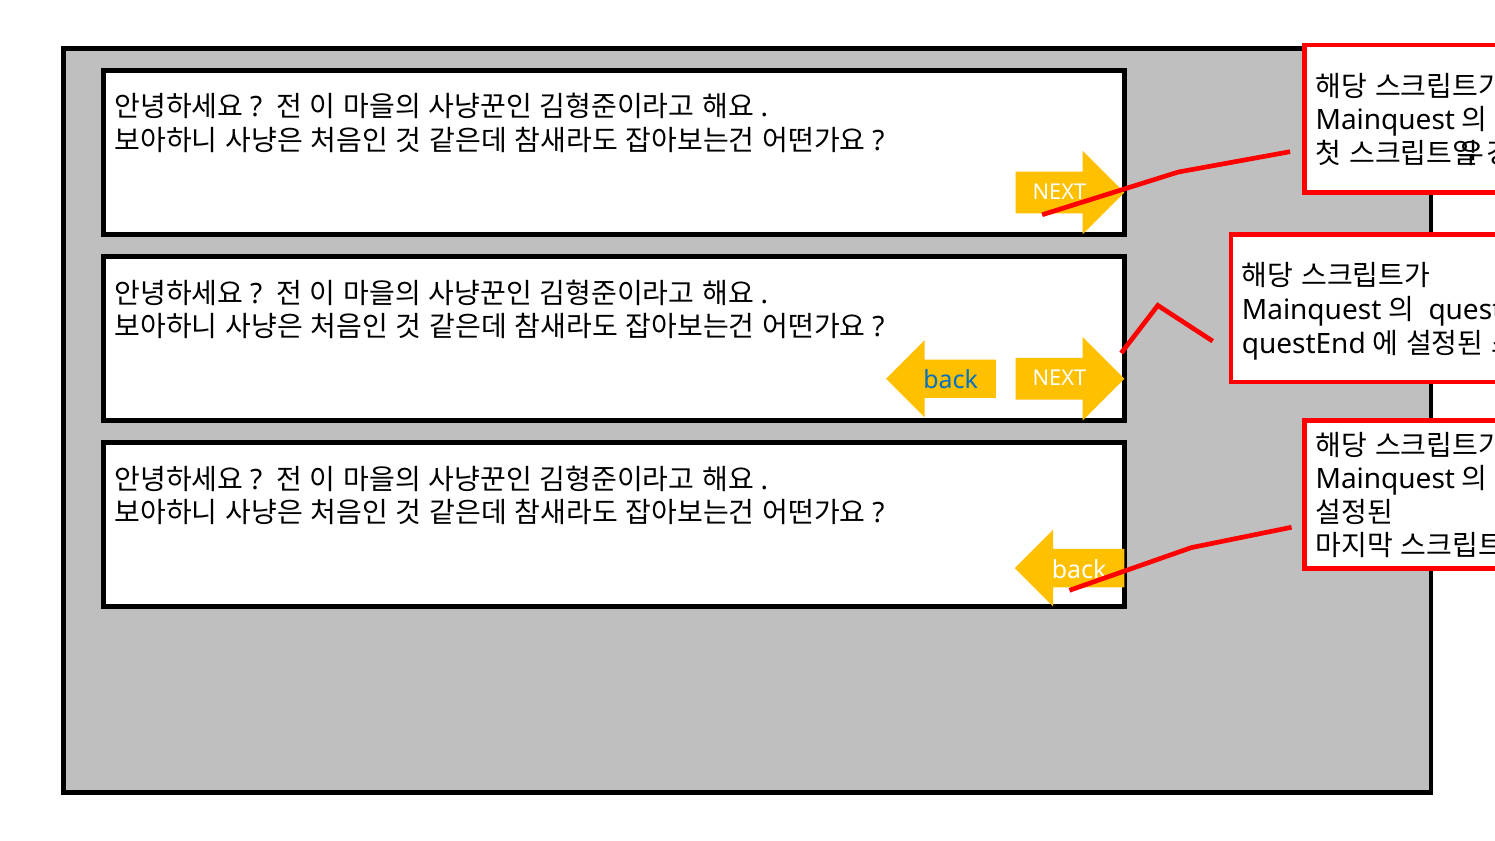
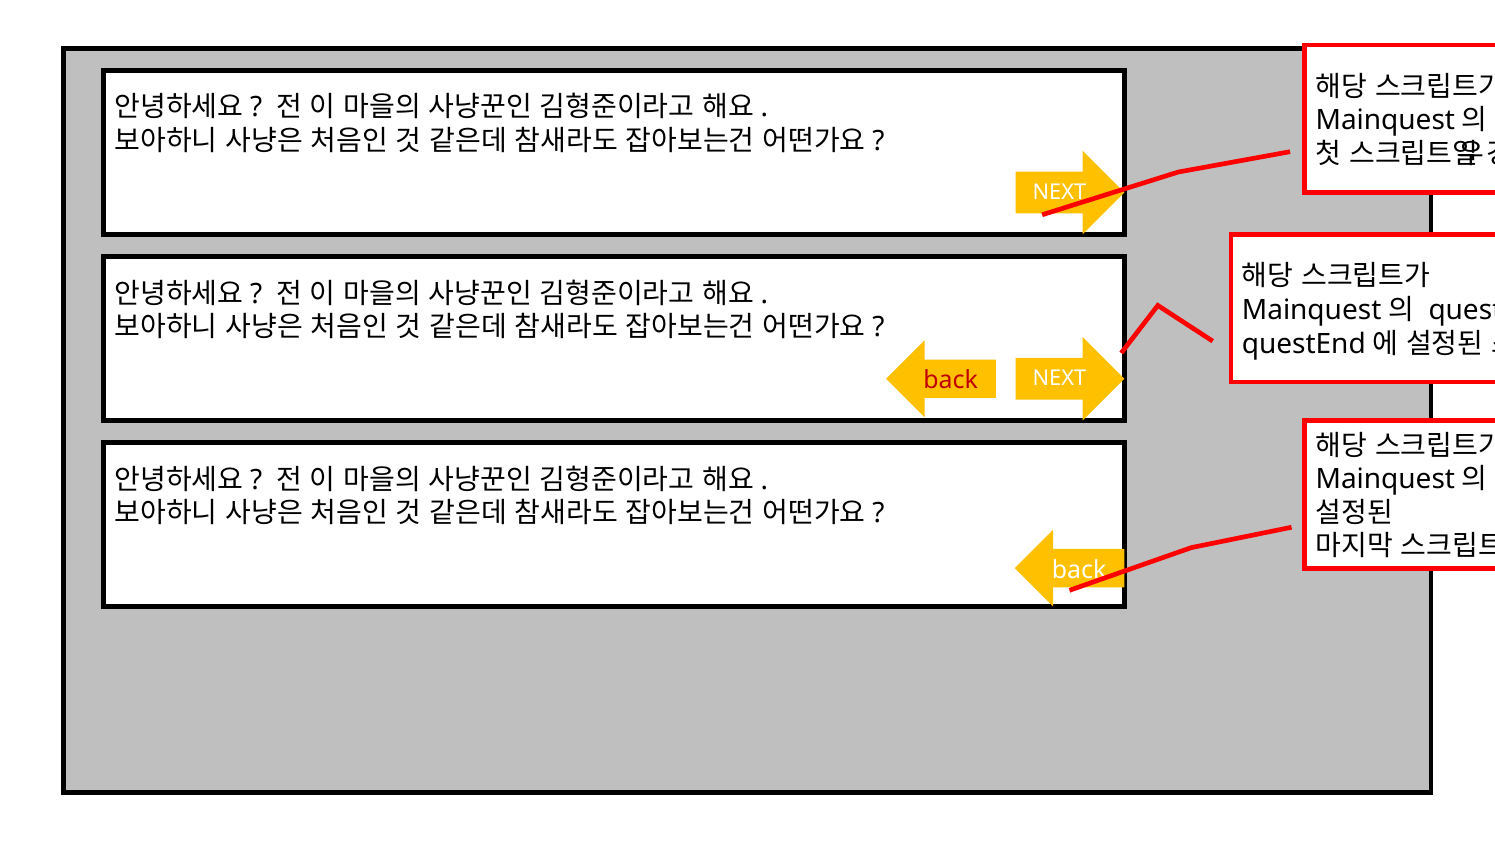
back colour: blue -> red (951, 380)
